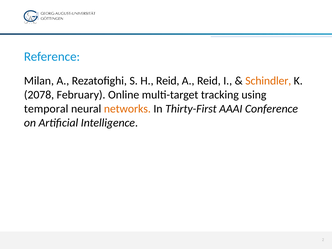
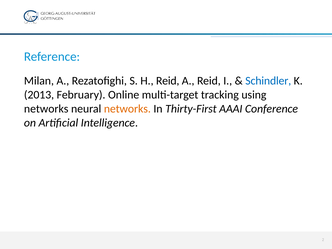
Schindler colour: orange -> blue (268, 81)
2078: 2078 -> 2013 (39, 95)
temporal: temporal -> networks (46, 109)
